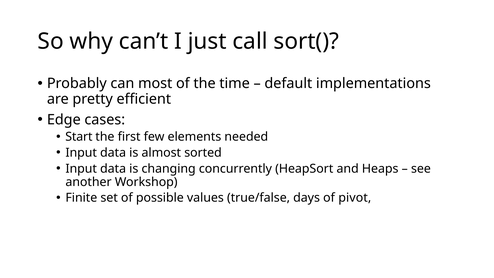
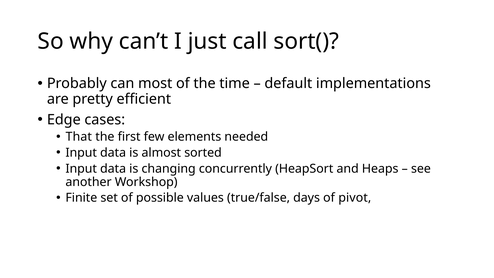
Start: Start -> That (79, 137)
